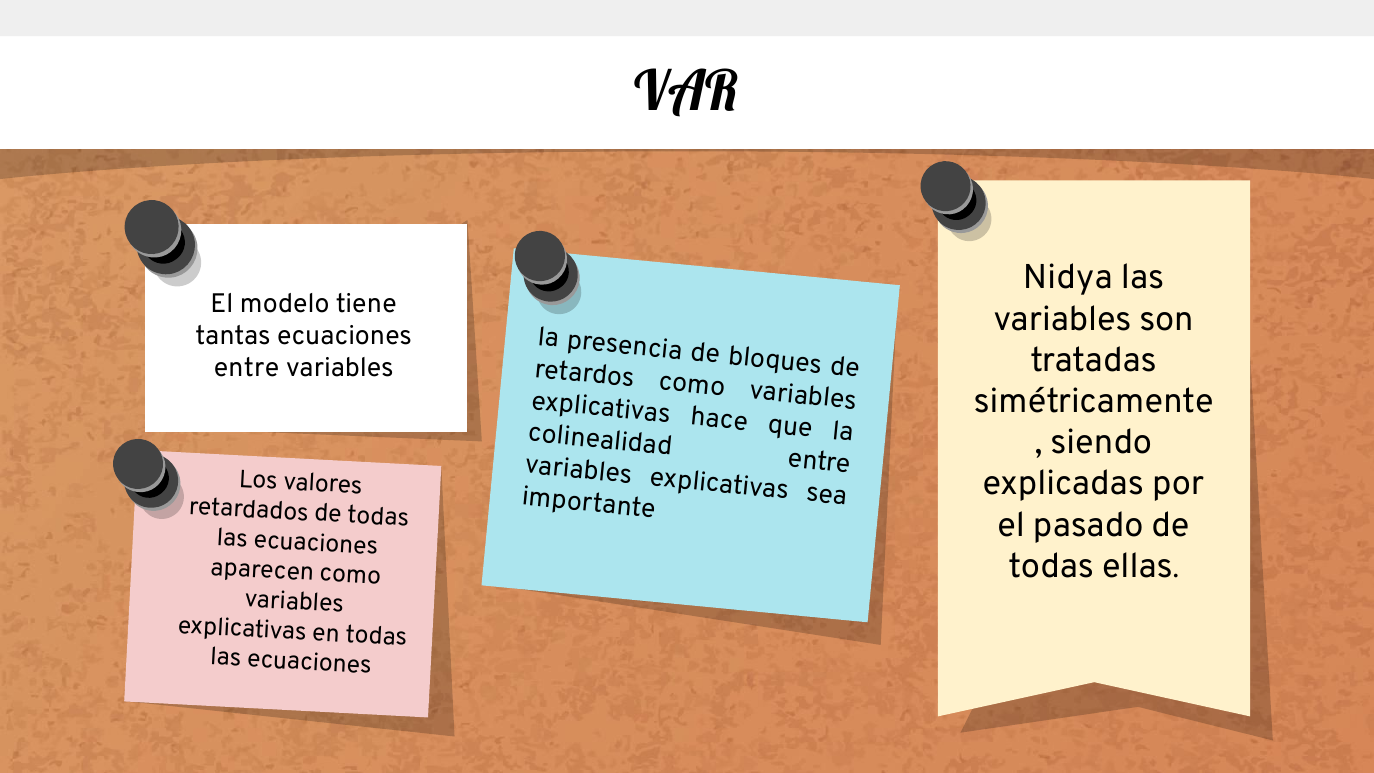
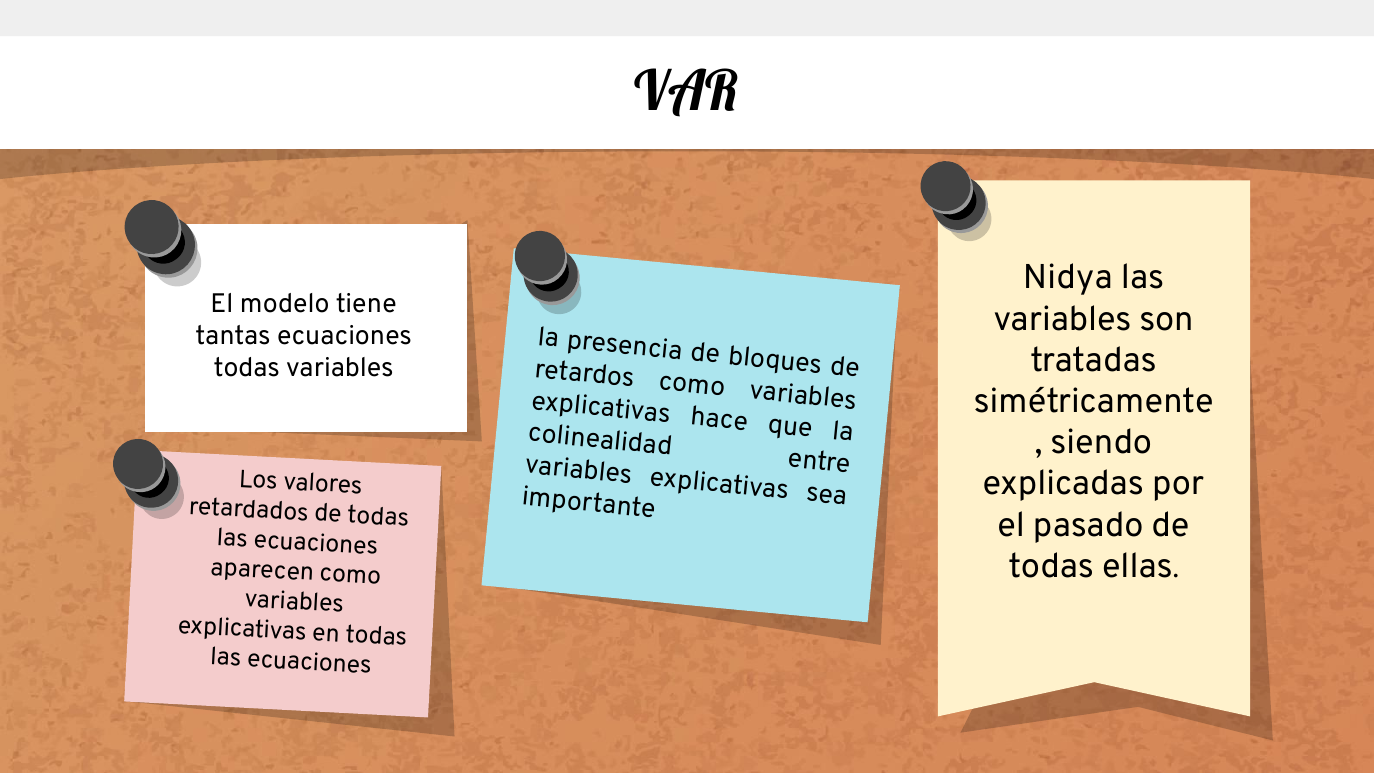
entre: entre -> todas (247, 368)
